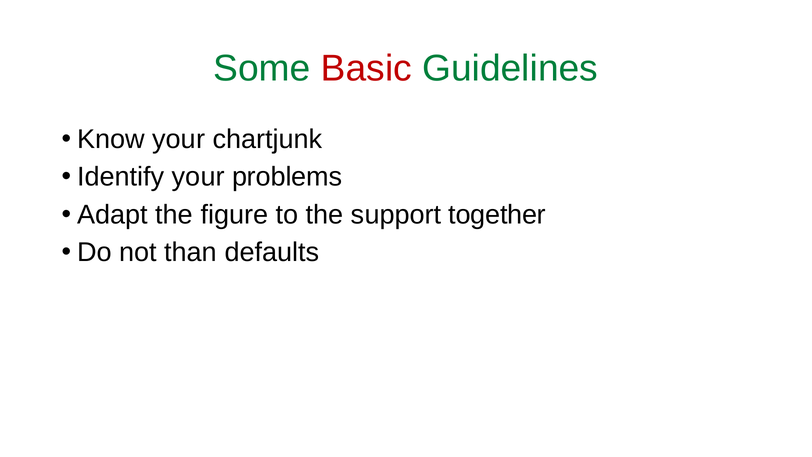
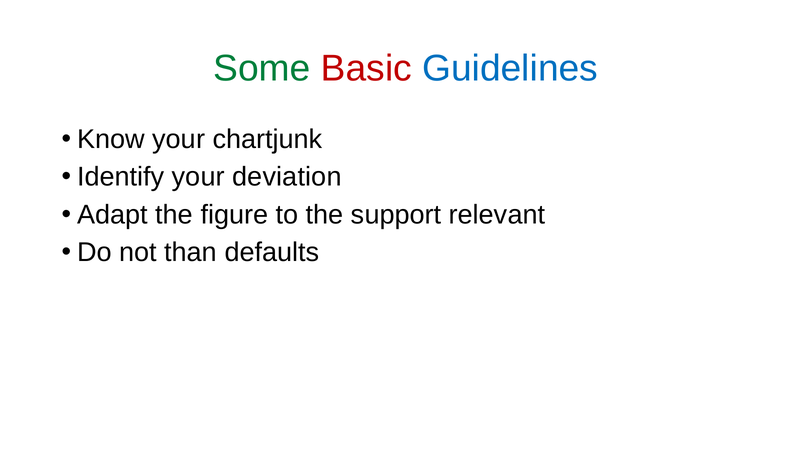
Guidelines colour: green -> blue (510, 68)
problems: problems -> deviation (287, 177)
together: together -> relevant (497, 215)
